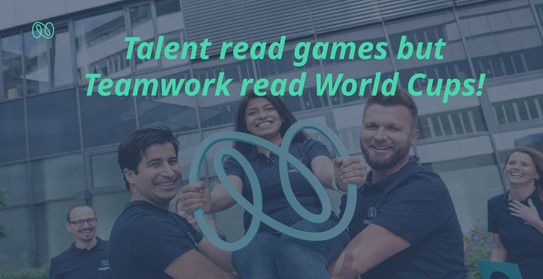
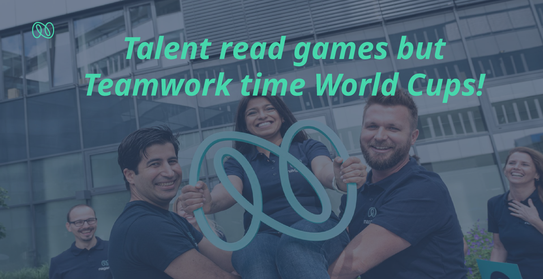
Teamwork read: read -> time (273, 86)
